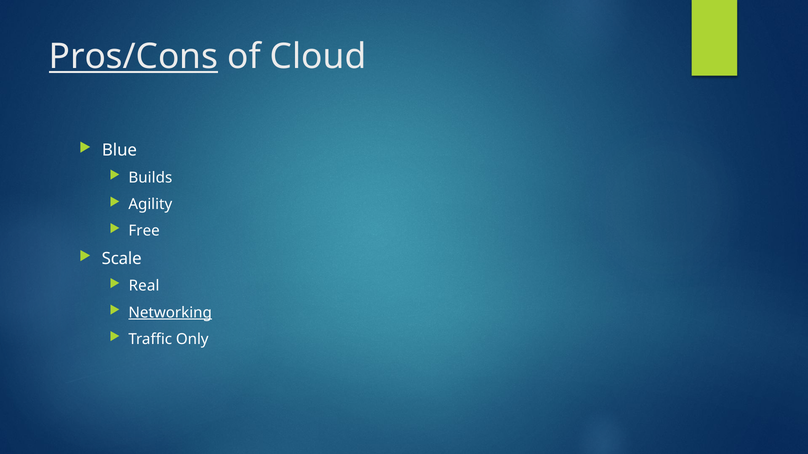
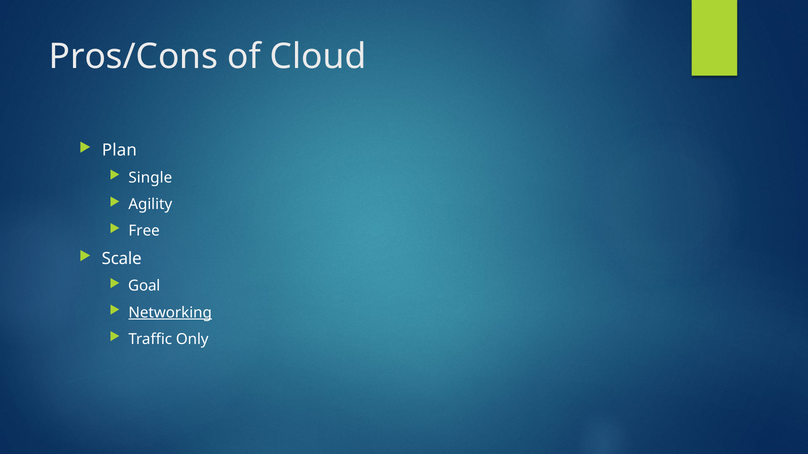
Pros/Cons underline: present -> none (134, 57)
Blue: Blue -> Plan (119, 150)
Builds: Builds -> Single (150, 178)
Real: Real -> Goal (144, 286)
